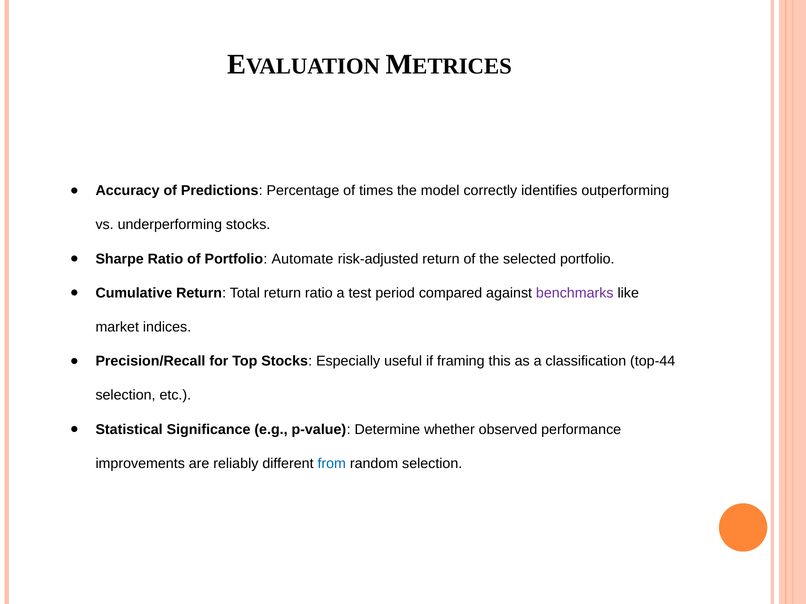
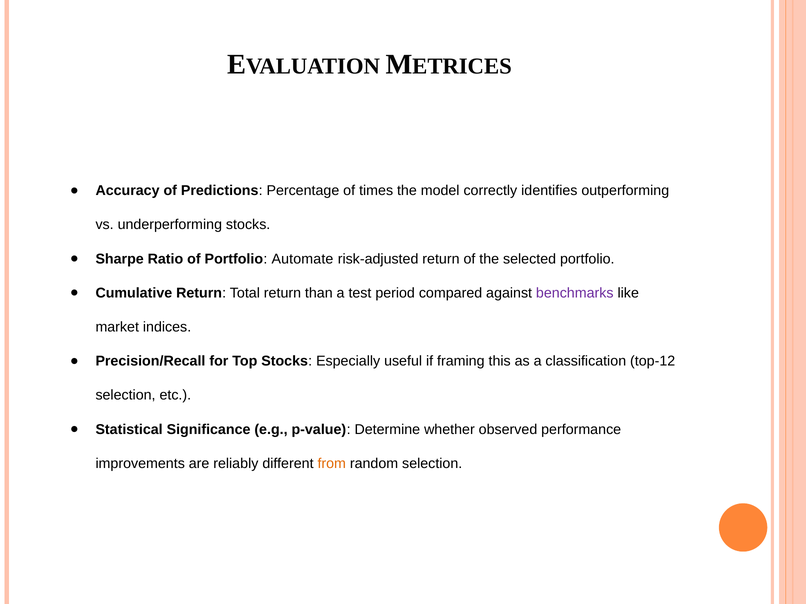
return ratio: ratio -> than (319, 293)
top-44: top-44 -> top-12 (653, 361)
from colour: blue -> orange (332, 464)
